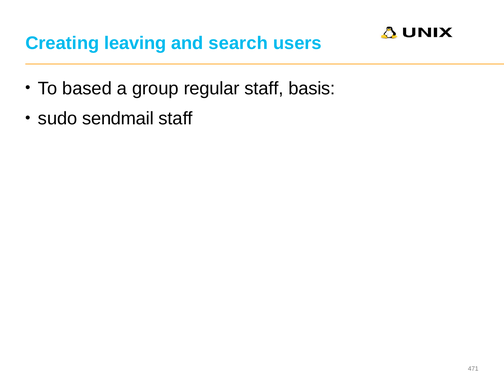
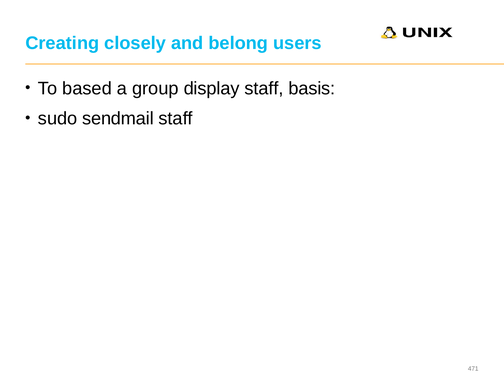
leaving: leaving -> closely (135, 43)
search: search -> belong (238, 43)
regular: regular -> display (212, 88)
